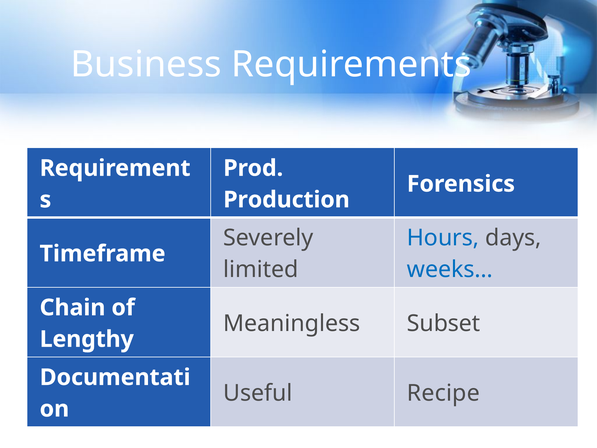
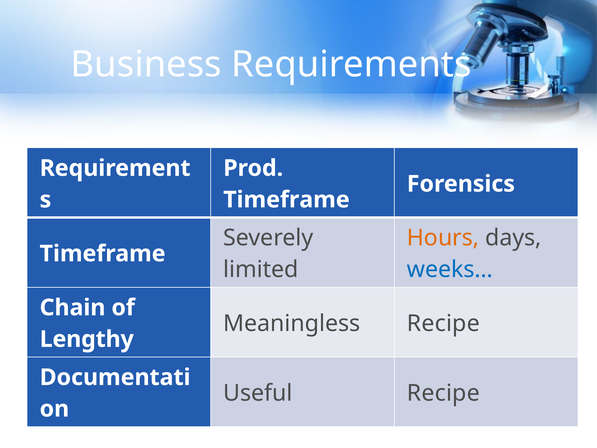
Production: Production -> Timeframe (286, 200)
Hours colour: blue -> orange (443, 238)
Meaningless Subset: Subset -> Recipe (443, 323)
